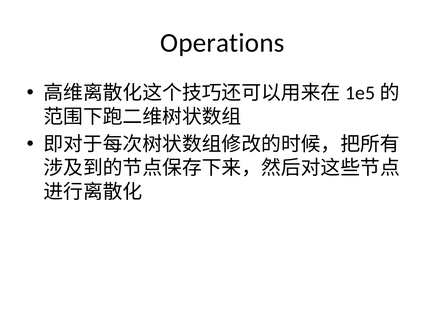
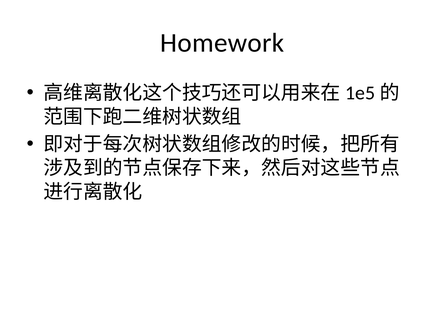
Operations: Operations -> Homework (222, 43)
